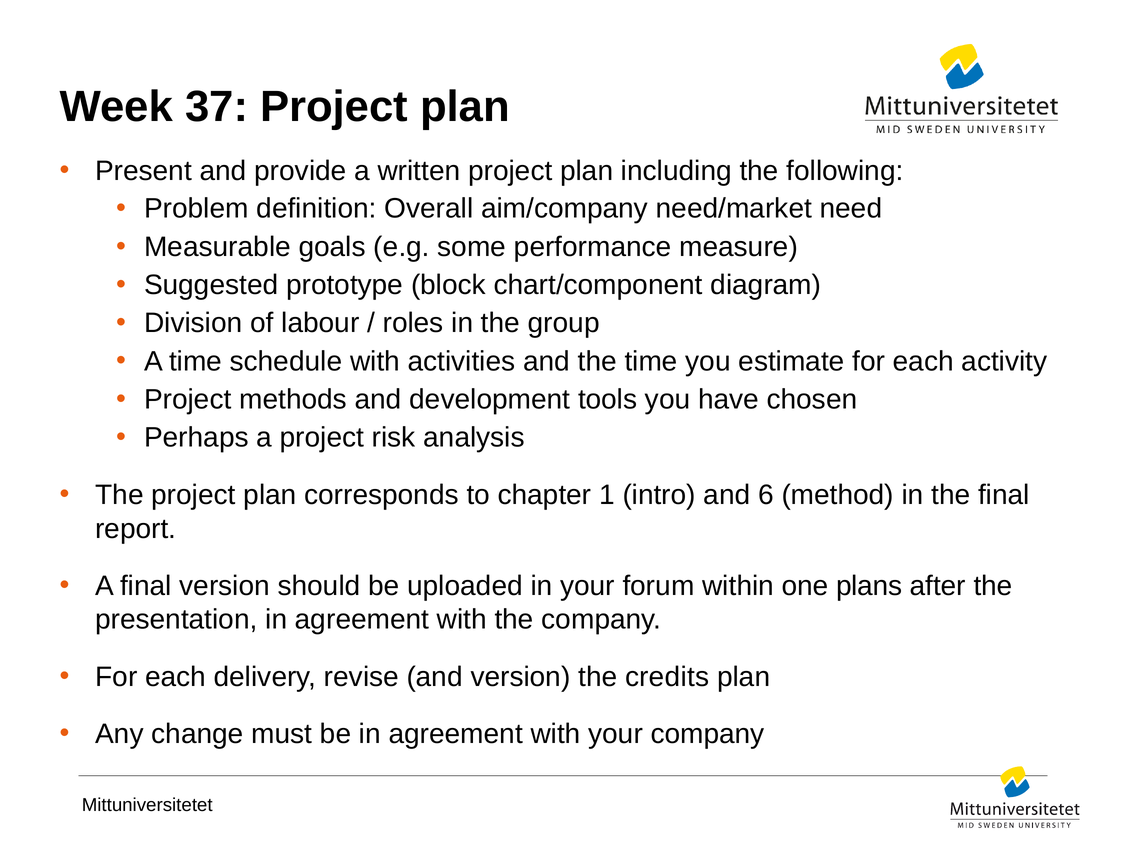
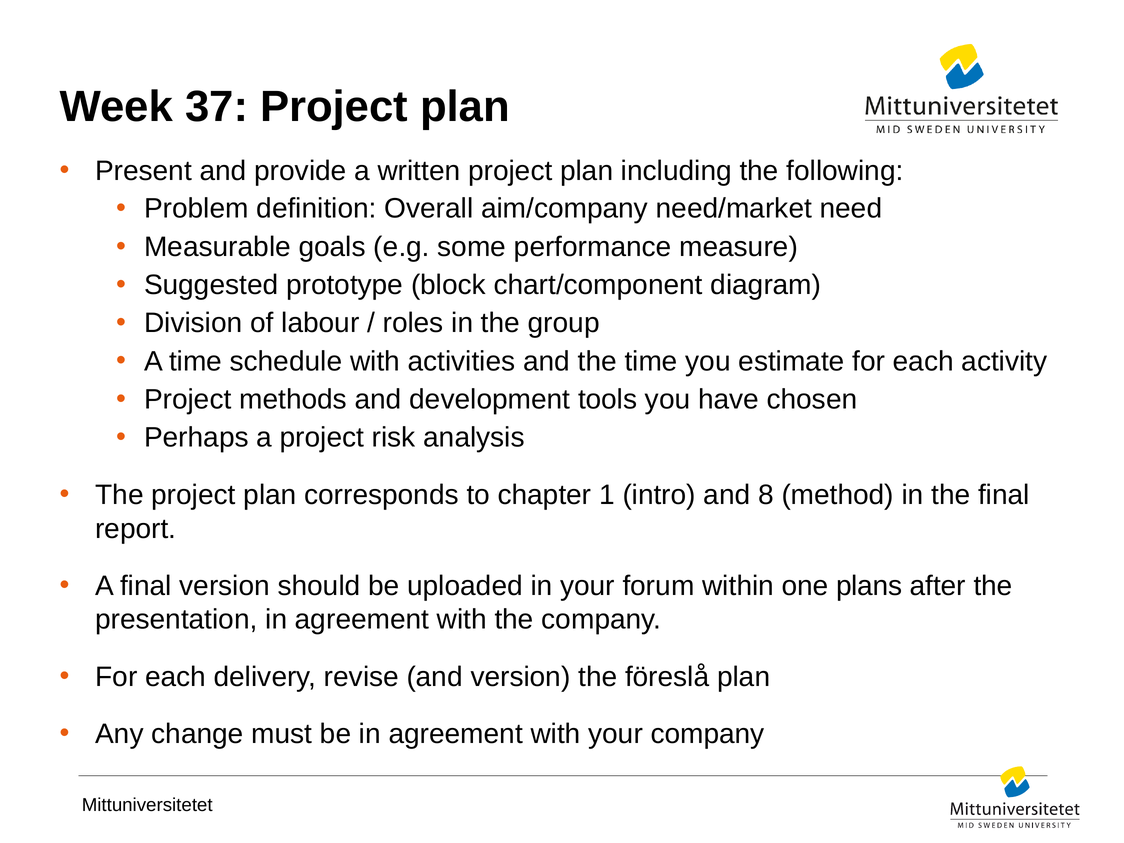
6: 6 -> 8 (766, 495)
credits: credits -> föreslå (667, 677)
